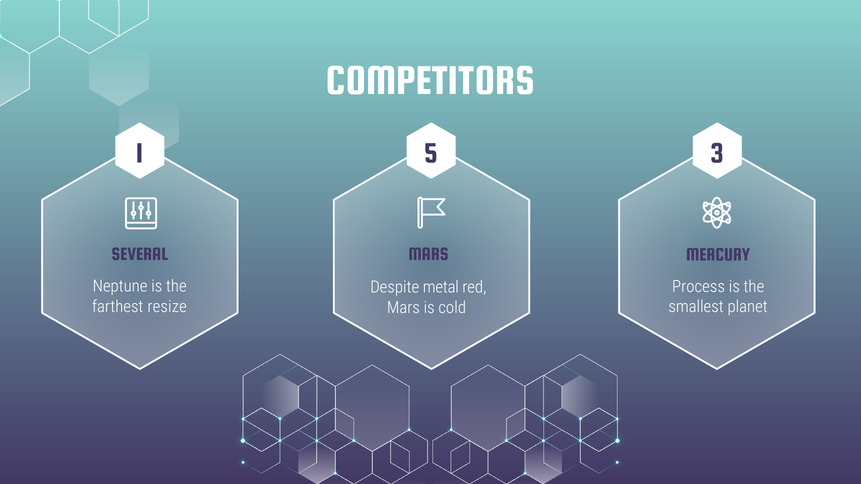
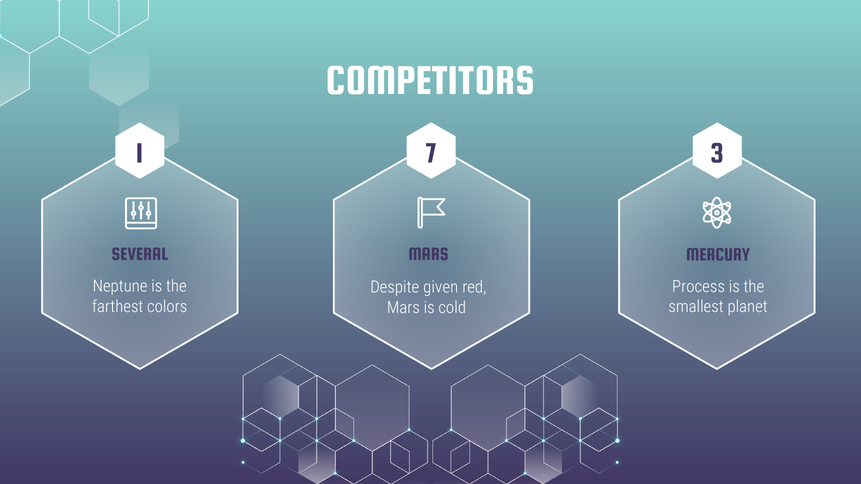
5: 5 -> 7 (431, 153)
metal: metal -> given (441, 288)
resize: resize -> colors (167, 307)
